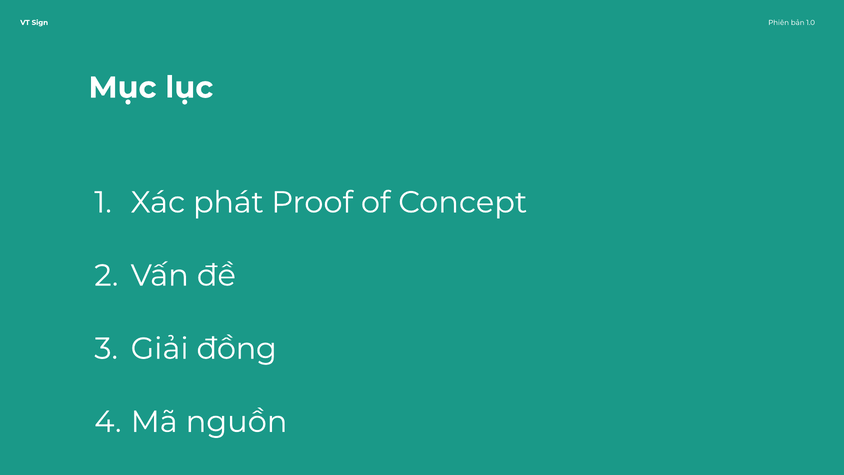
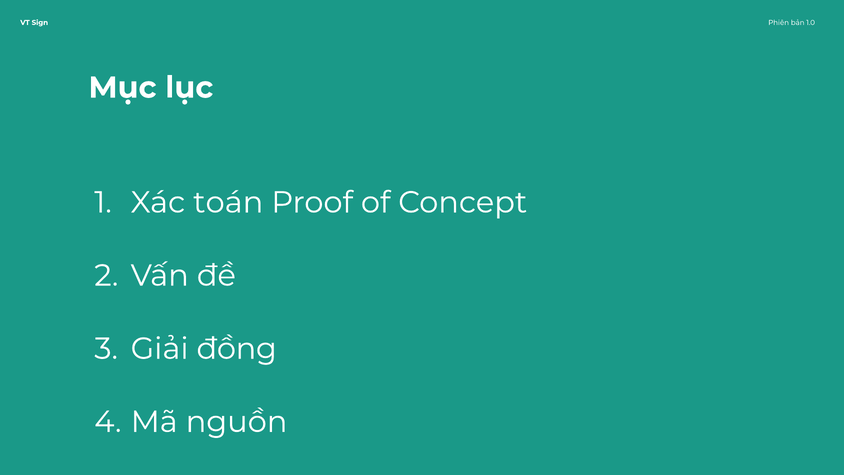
phát: phát -> toán (228, 202)
